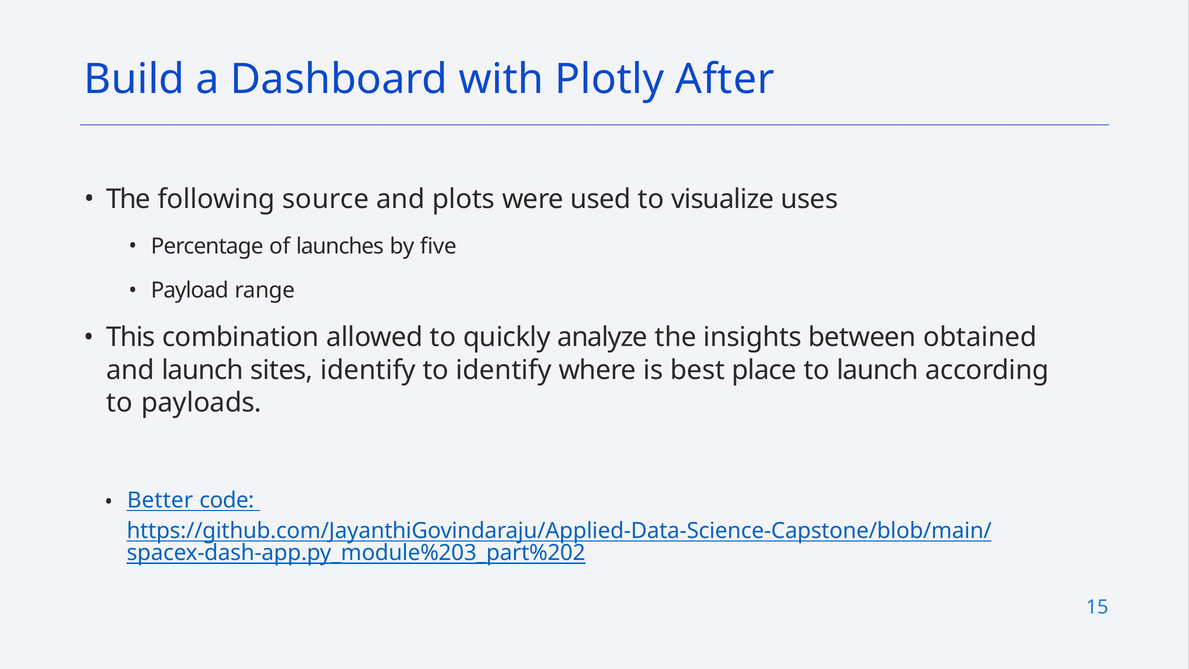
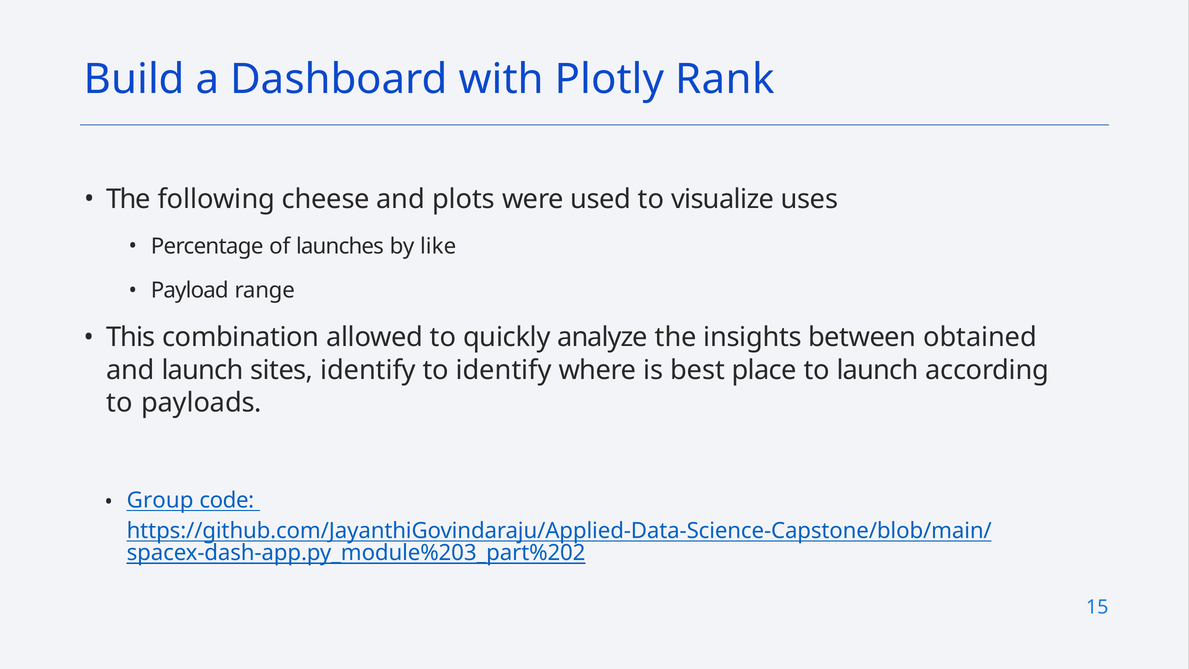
After: After -> Rank (725, 79)
source: source -> cheese (326, 199)
five: five -> like (438, 246)
Better: Better -> Group (160, 500)
